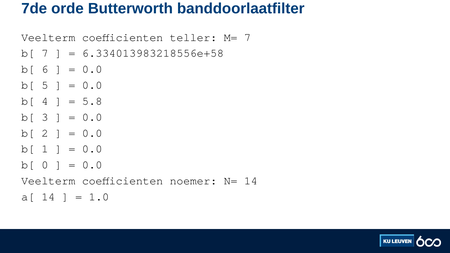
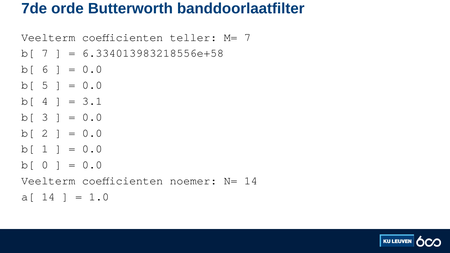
5.8: 5.8 -> 3.1 (92, 101)
